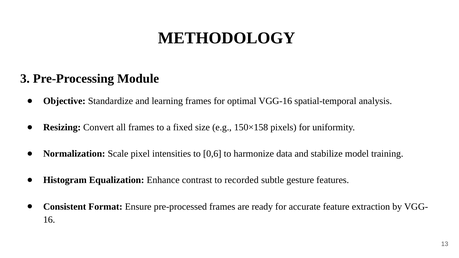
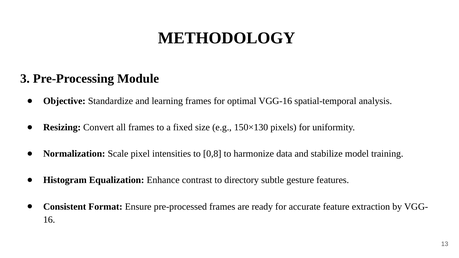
150×158: 150×158 -> 150×130 (251, 128)
0,6: 0,6 -> 0,8 (212, 154)
recorded: recorded -> directory (242, 180)
